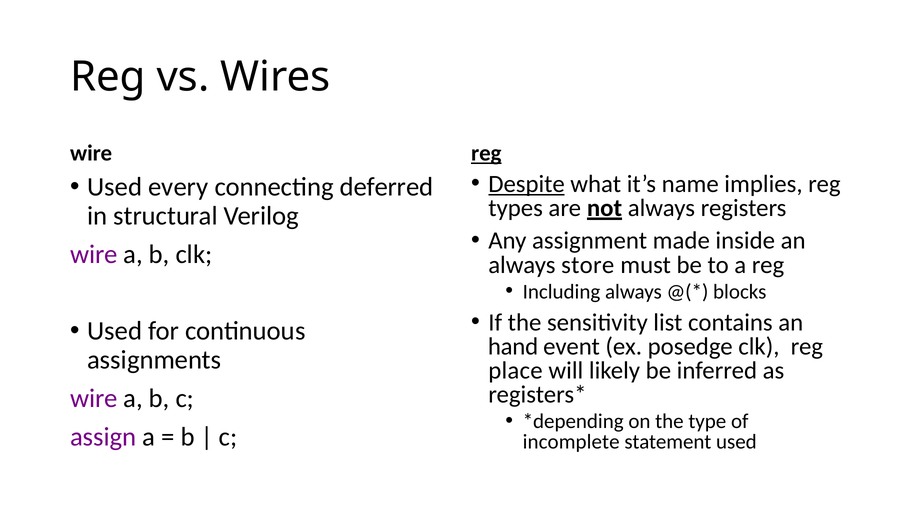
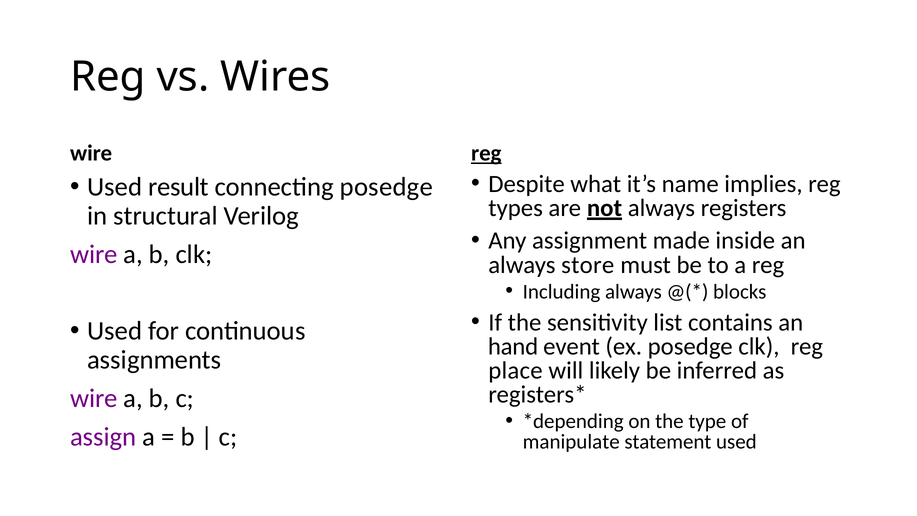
Despite underline: present -> none (527, 184)
every: every -> result (178, 187)
connecting deferred: deferred -> posedge (386, 187)
incomplete: incomplete -> manipulate (571, 442)
